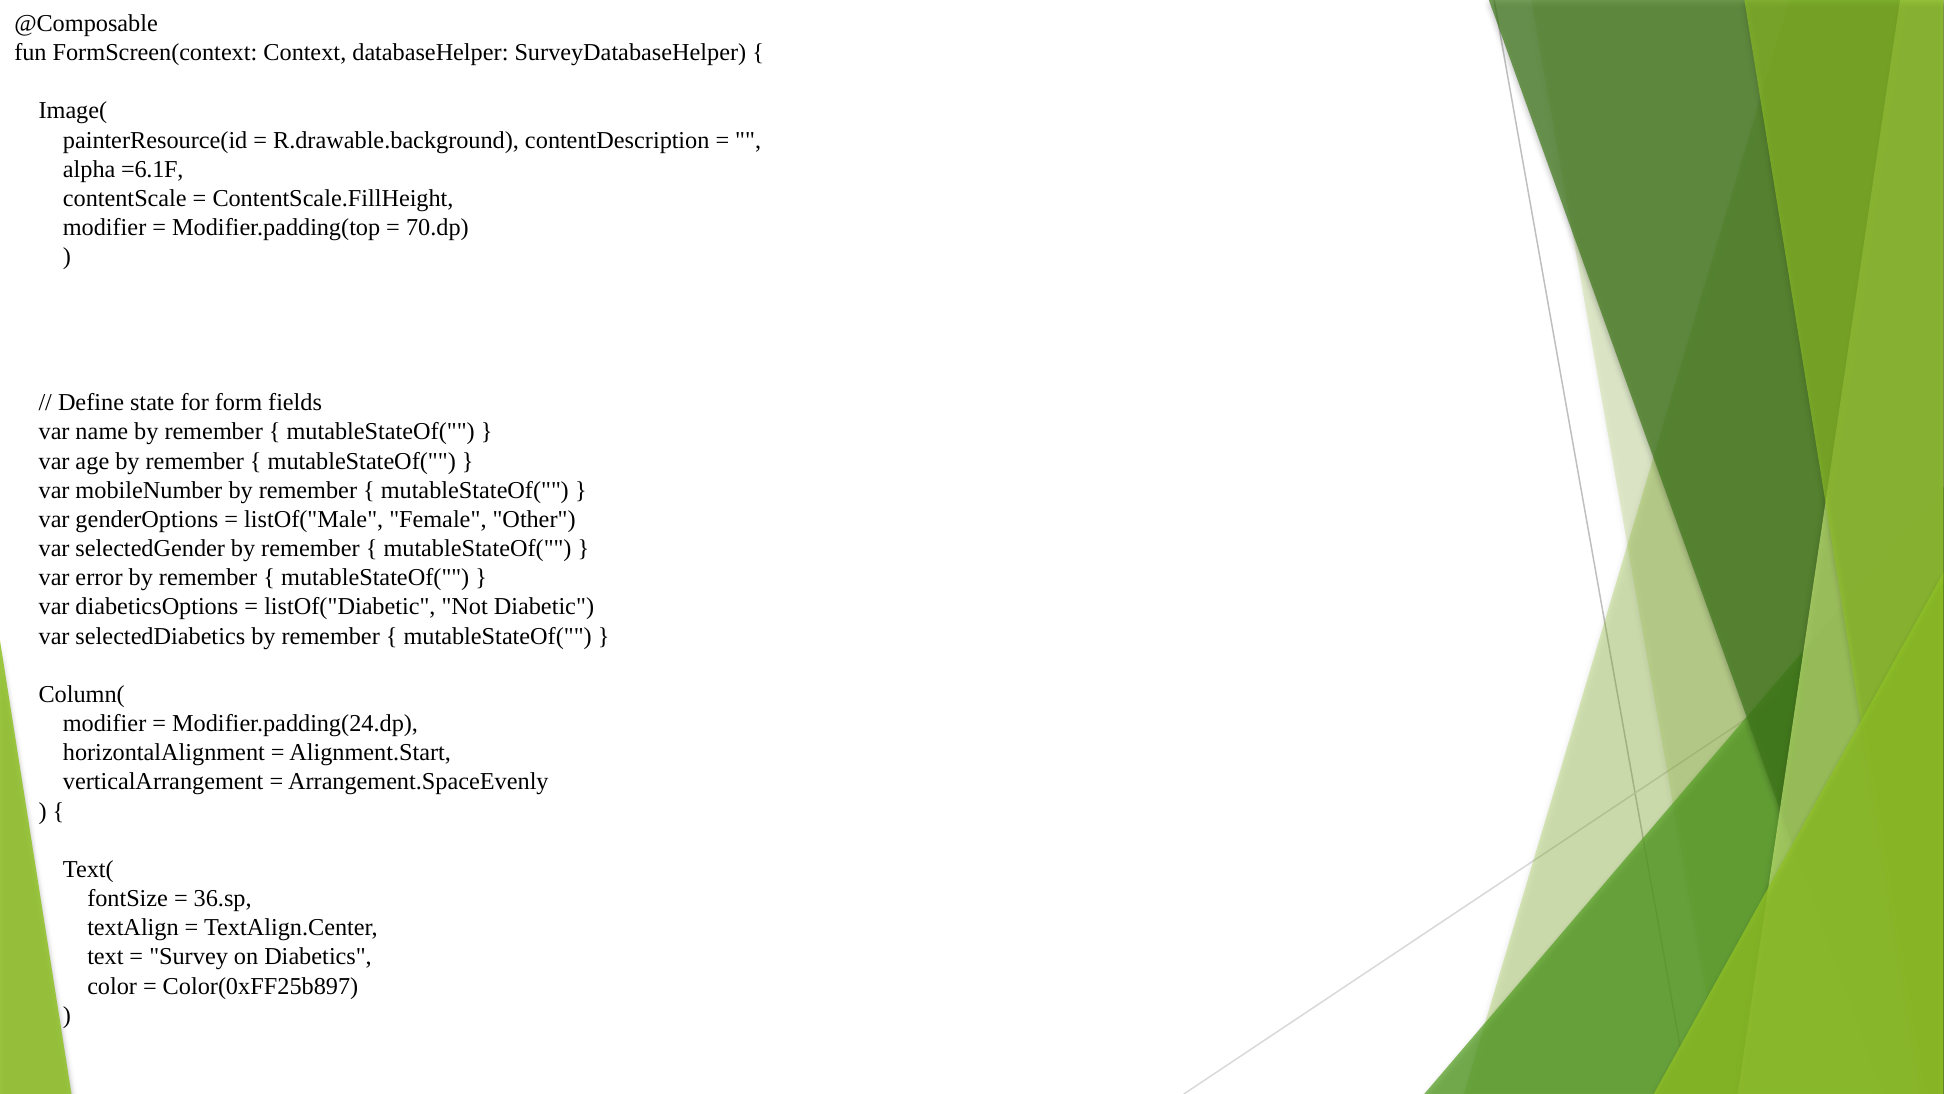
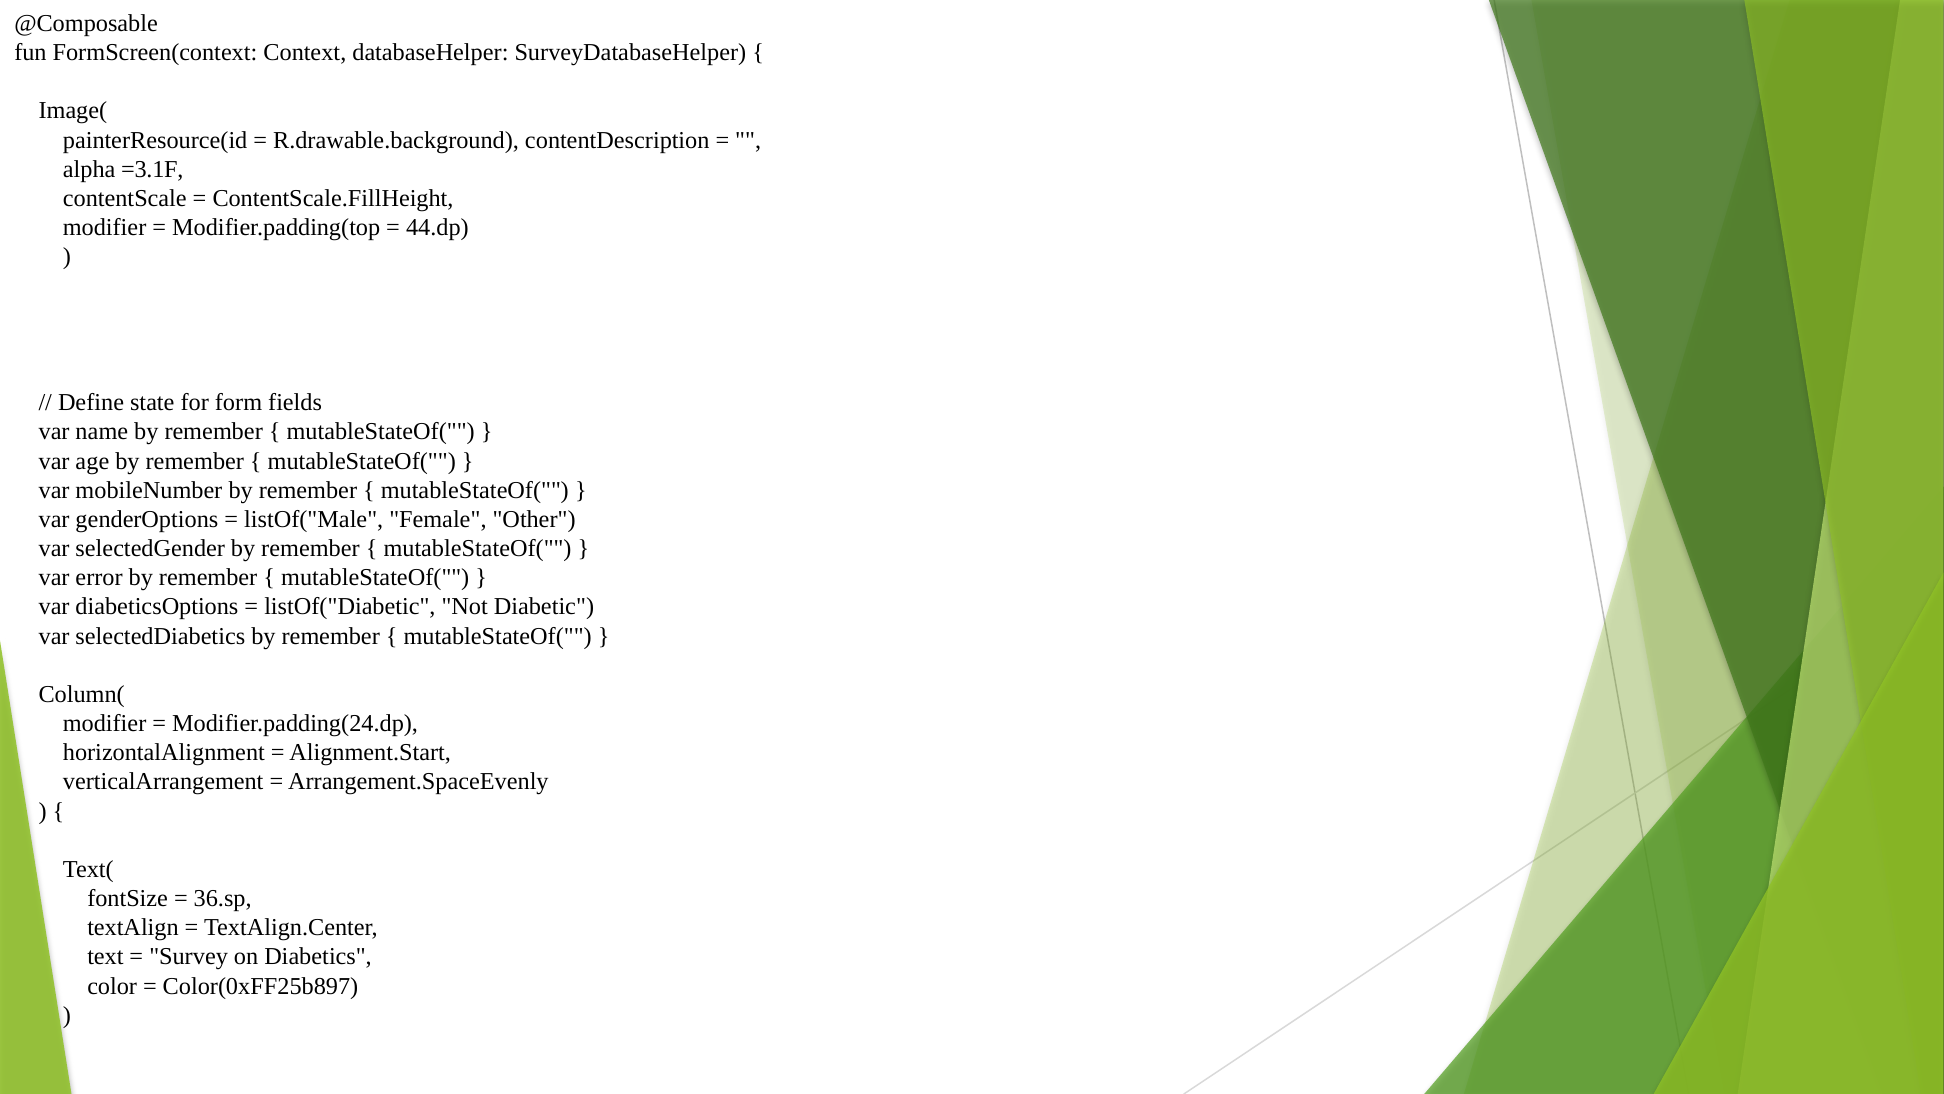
=6.1F: =6.1F -> =3.1F (152, 169)
70.dp: 70.dp -> 44.dp (437, 228)
